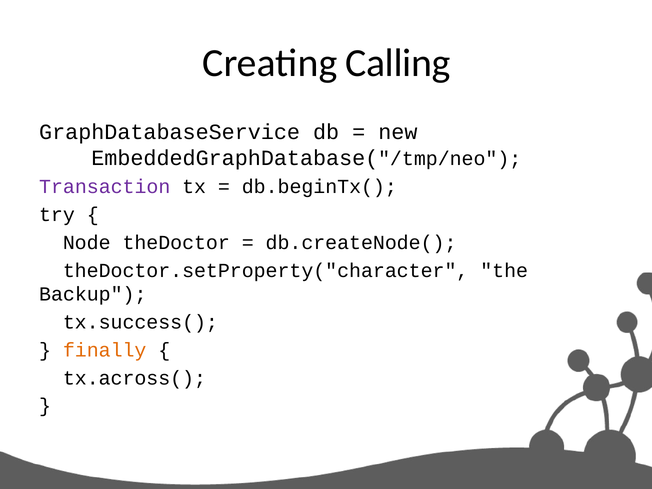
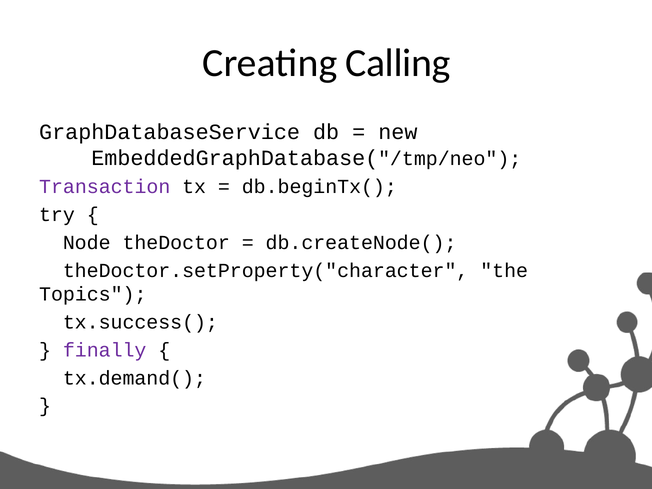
Backup: Backup -> Topics (93, 294)
finally colour: orange -> purple (105, 350)
tx.across(: tx.across( -> tx.demand( (134, 378)
